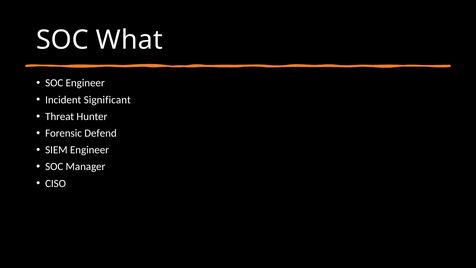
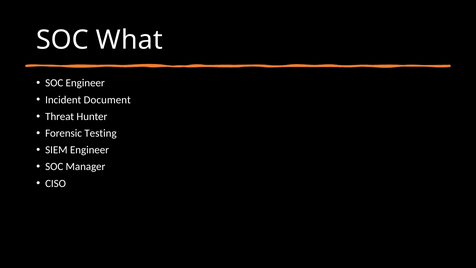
Significant: Significant -> Document (107, 100)
Defend: Defend -> Testing (100, 133)
